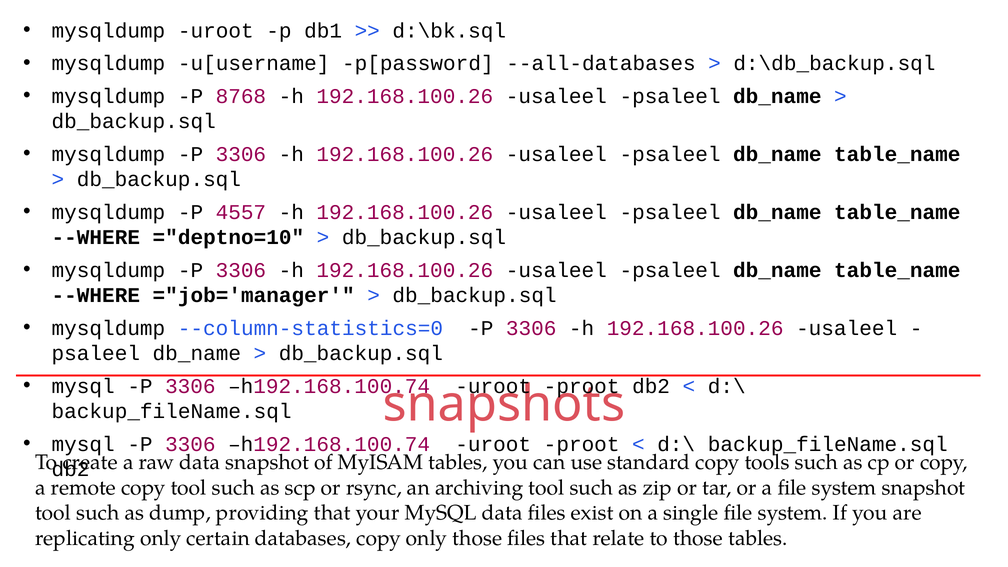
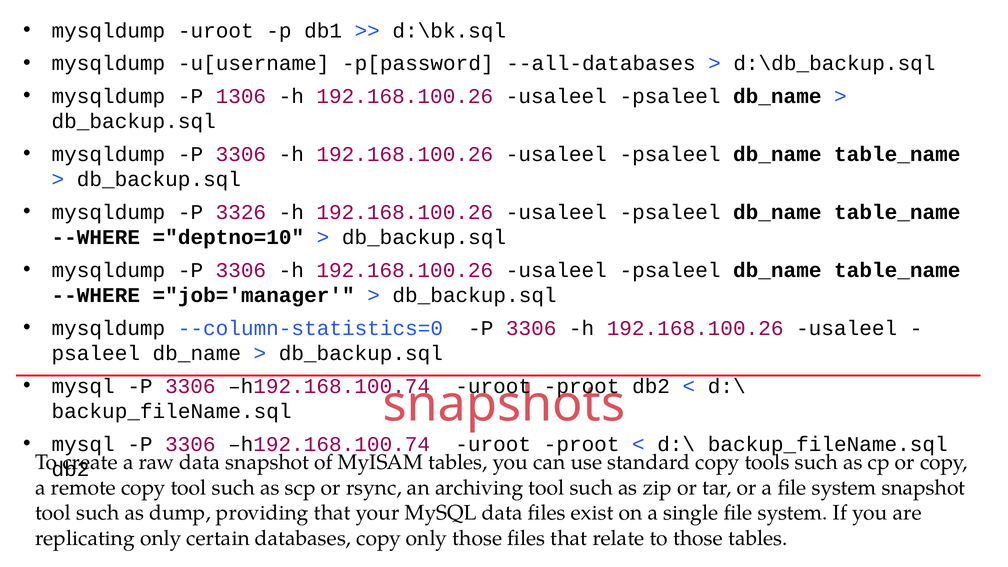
8768: 8768 -> 1306 (241, 96)
4557: 4557 -> 3326 (241, 212)
